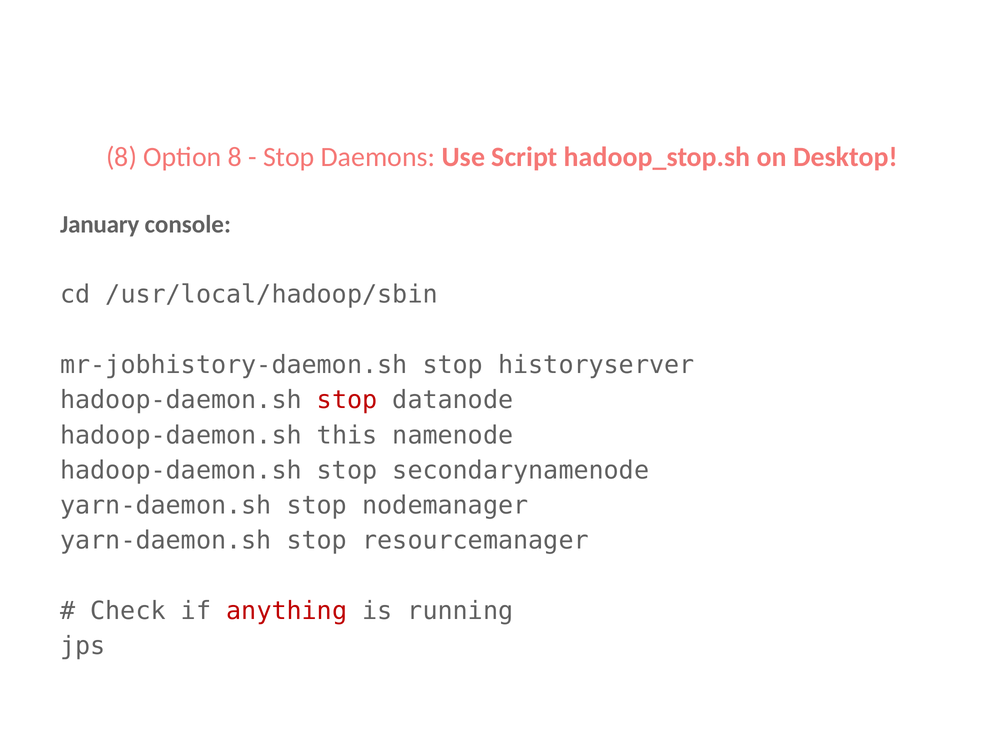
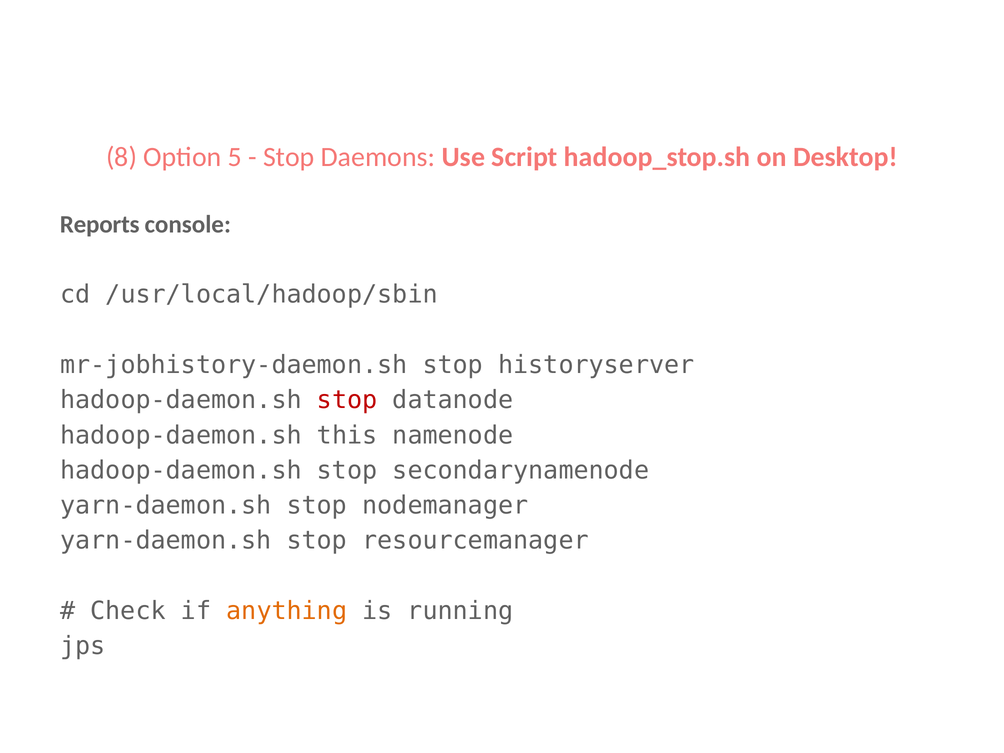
Option 8: 8 -> 5 (235, 157)
January: January -> Reports (100, 224)
anything colour: red -> orange (287, 611)
